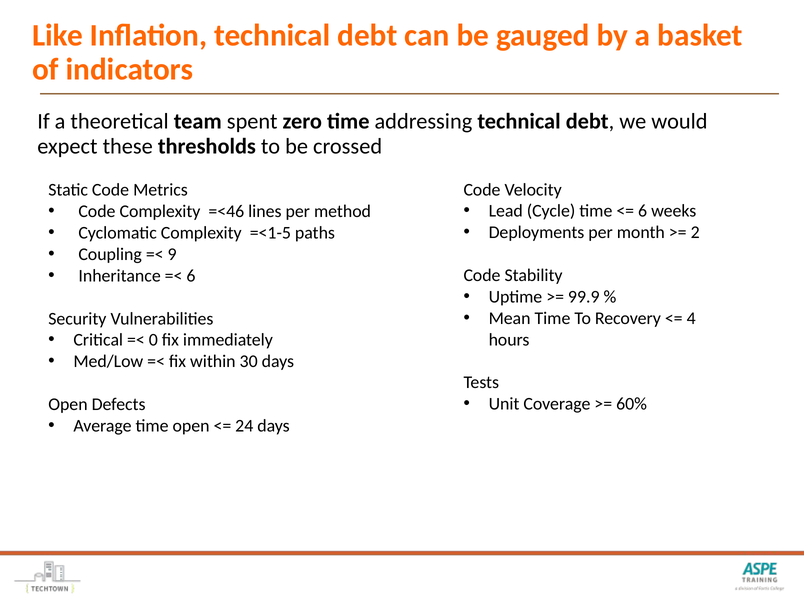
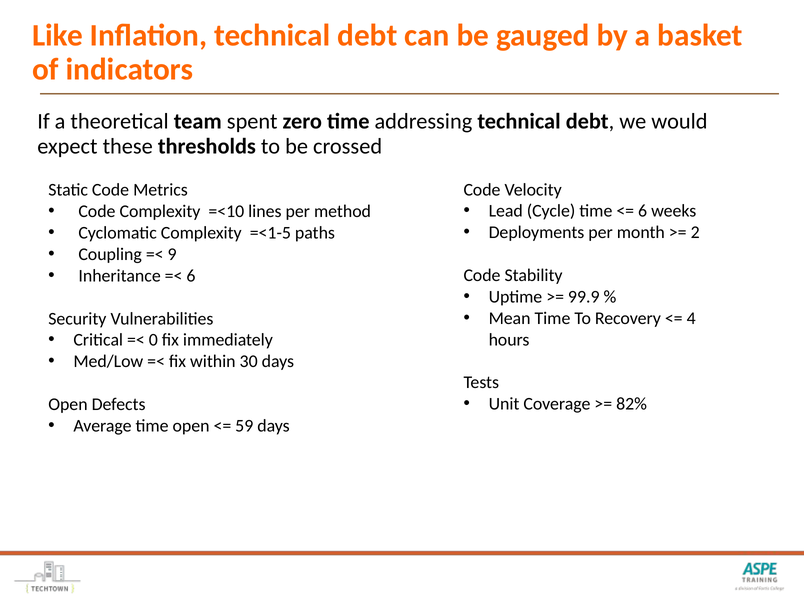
=<46: =<46 -> =<10 (226, 211)
60%: 60% -> 82% (632, 404)
24: 24 -> 59 (244, 426)
